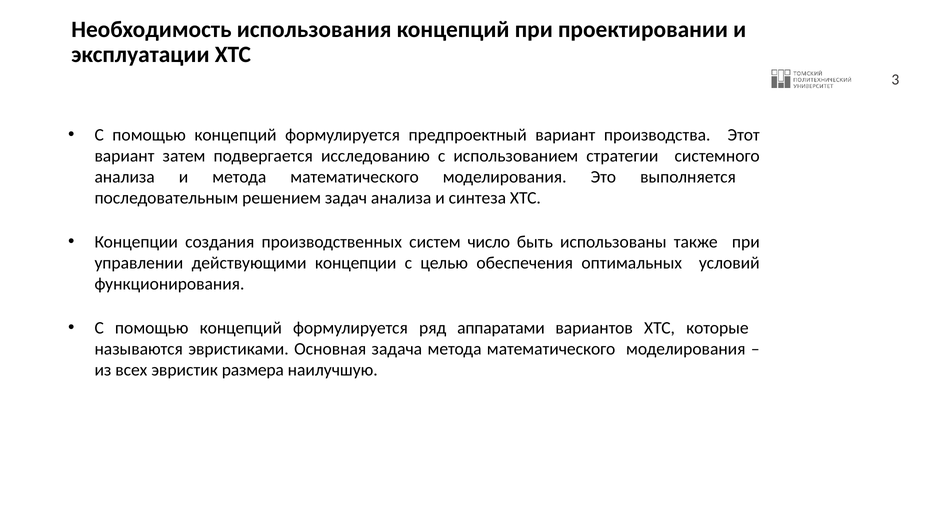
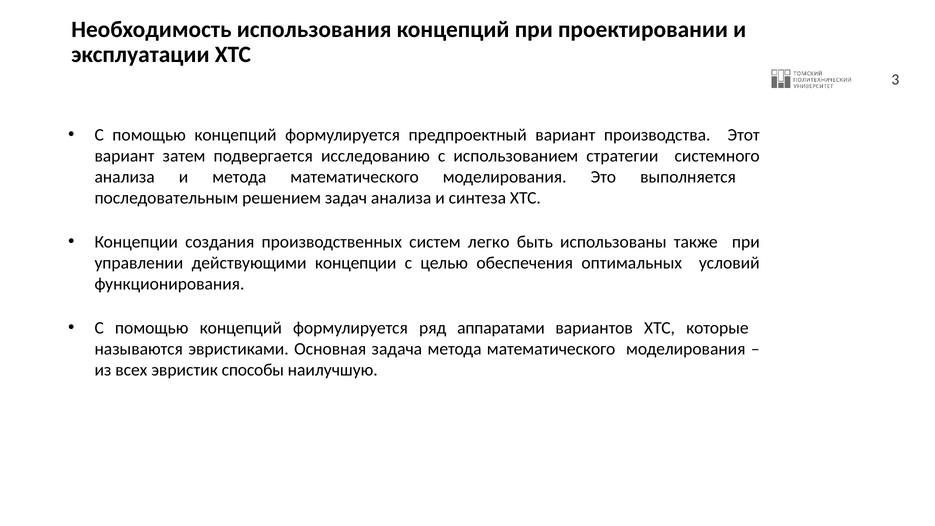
число: число -> легко (489, 242)
размера: размера -> способы (253, 370)
